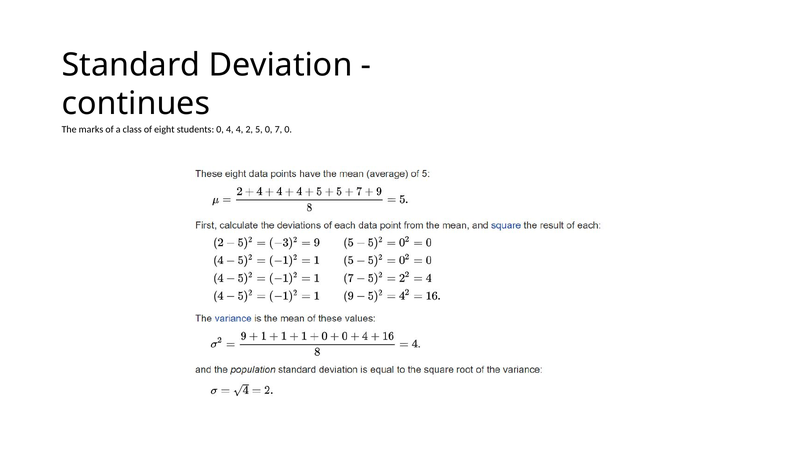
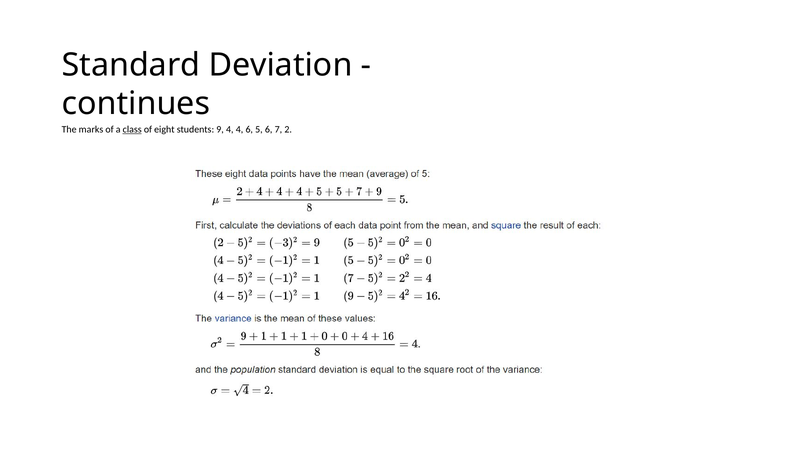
class underline: none -> present (132, 130)
students 0: 0 -> 9 (220, 130)
4 2: 2 -> 6 (249, 130)
5 0: 0 -> 6 (269, 130)
7 0: 0 -> 2 (288, 130)
